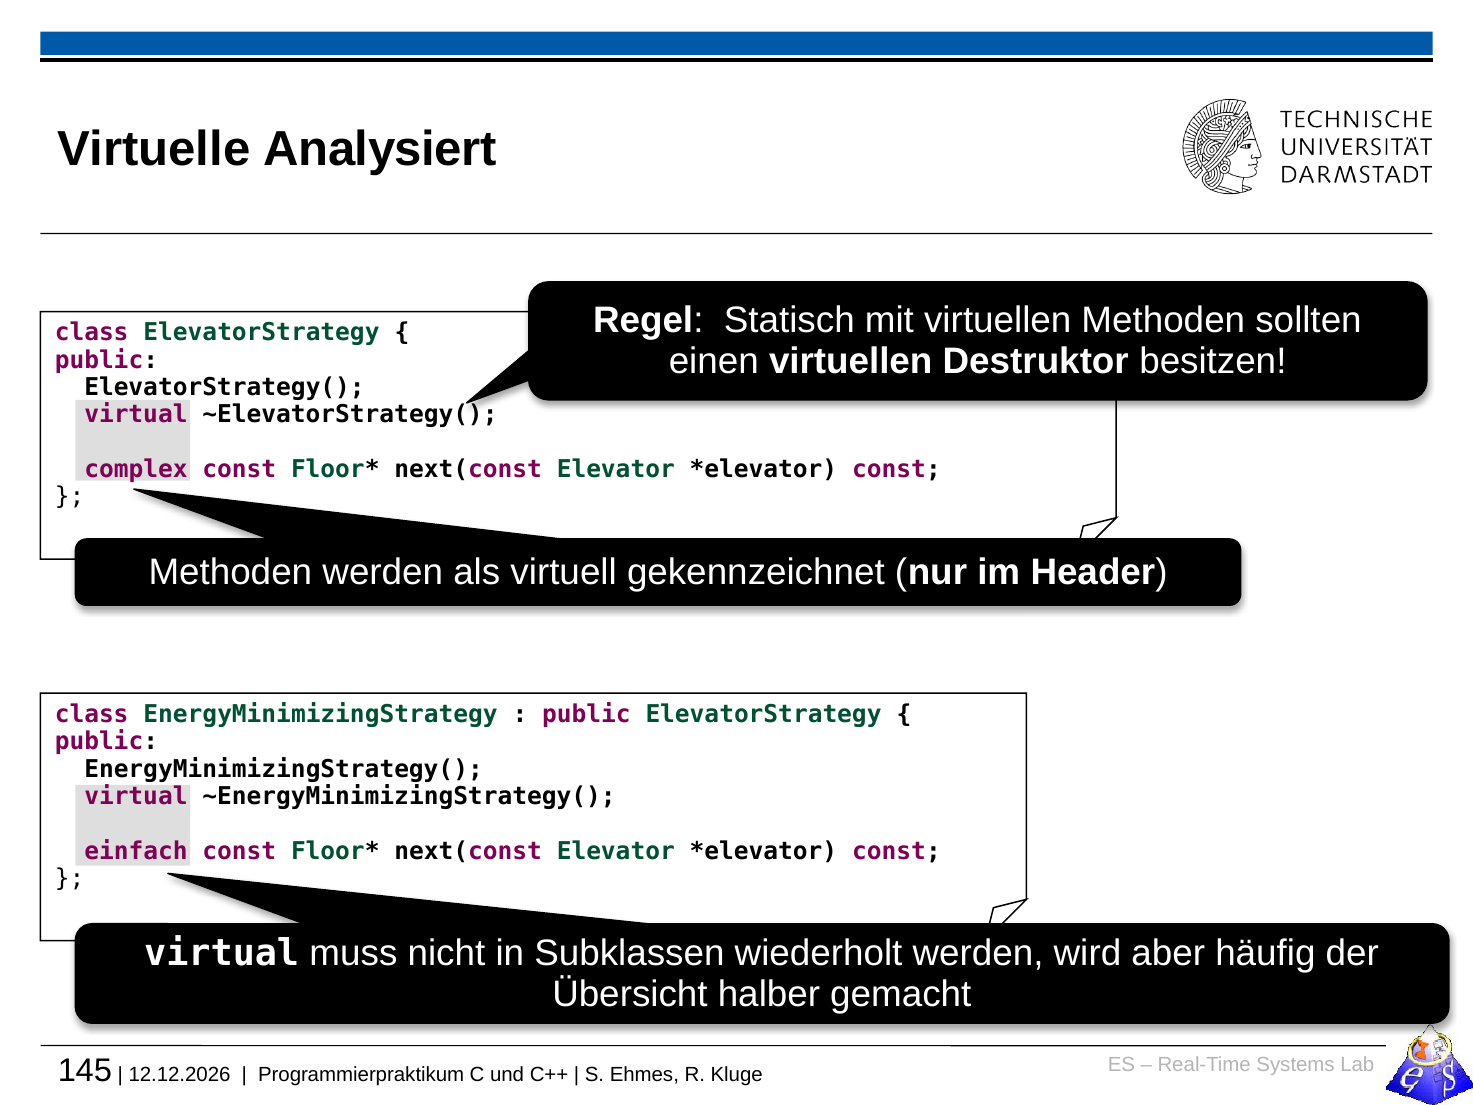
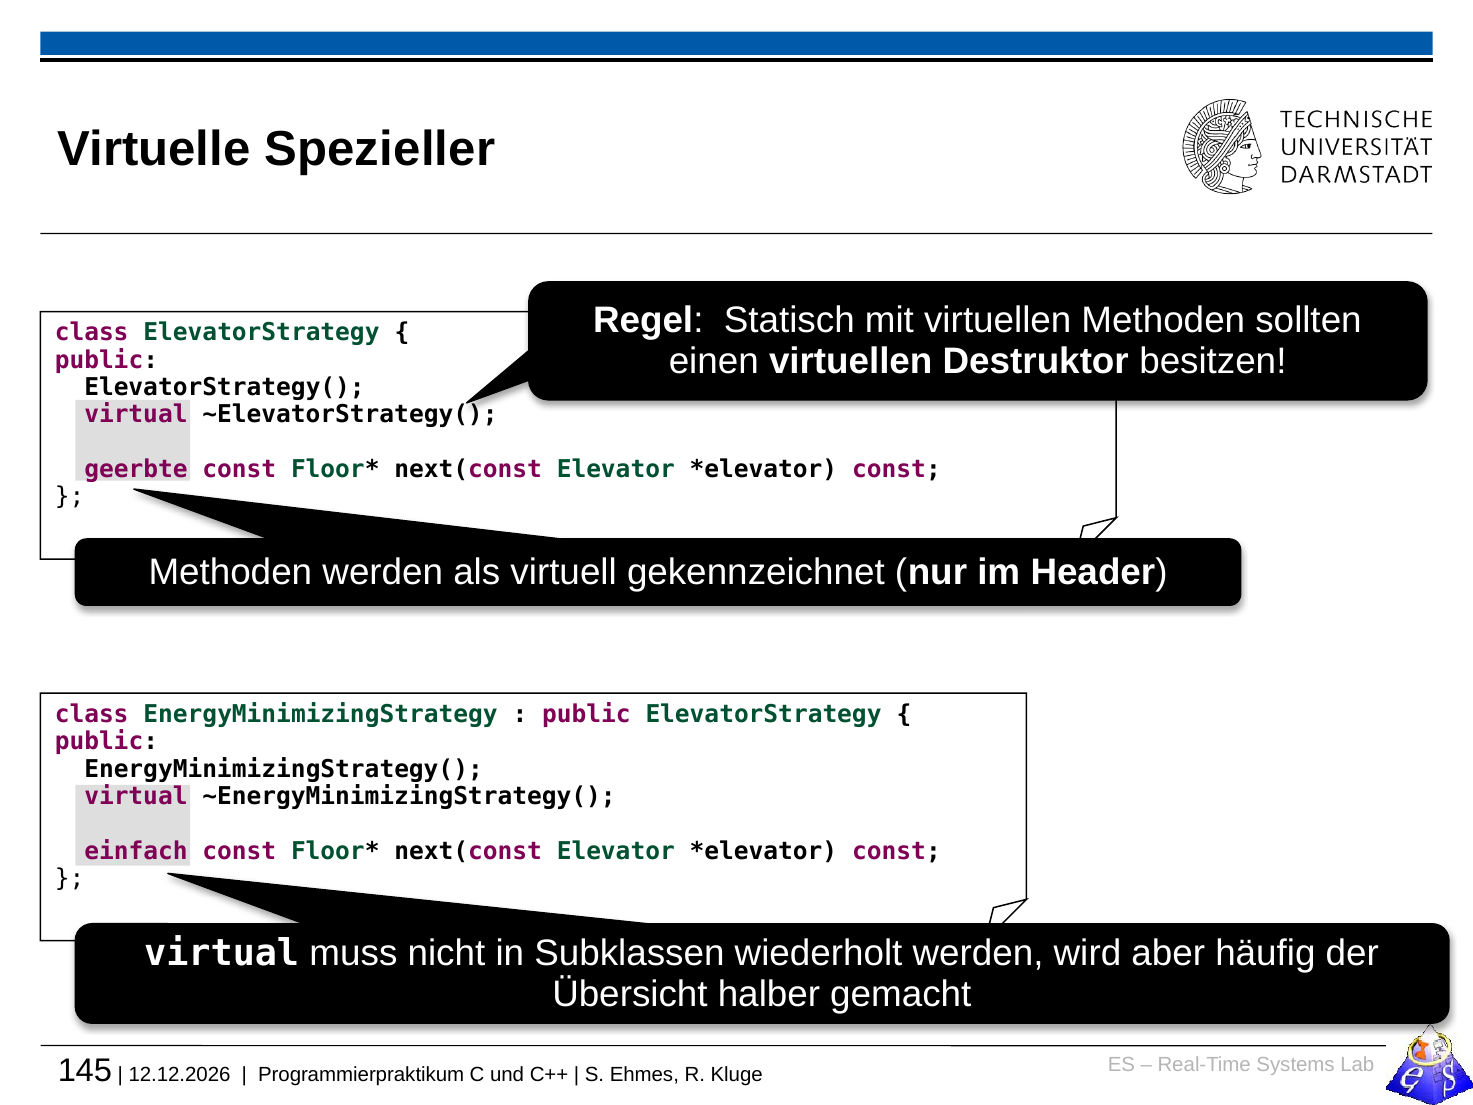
Analysiert: Analysiert -> Spezieller (380, 150)
complex: complex -> geerbte (136, 469)
